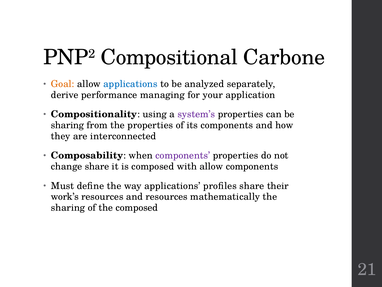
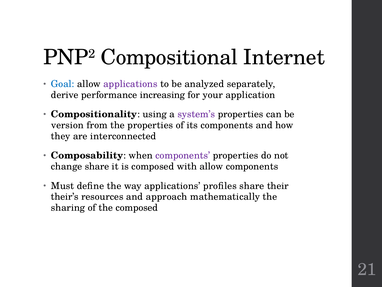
Carbone: Carbone -> Internet (284, 57)
Goal colour: orange -> blue (63, 84)
applications colour: blue -> purple (130, 84)
managing: managing -> increasing (163, 95)
sharing: sharing -> version (67, 125)
work’s: work’s -> their’s (65, 196)
and resources: resources -> approach (167, 196)
